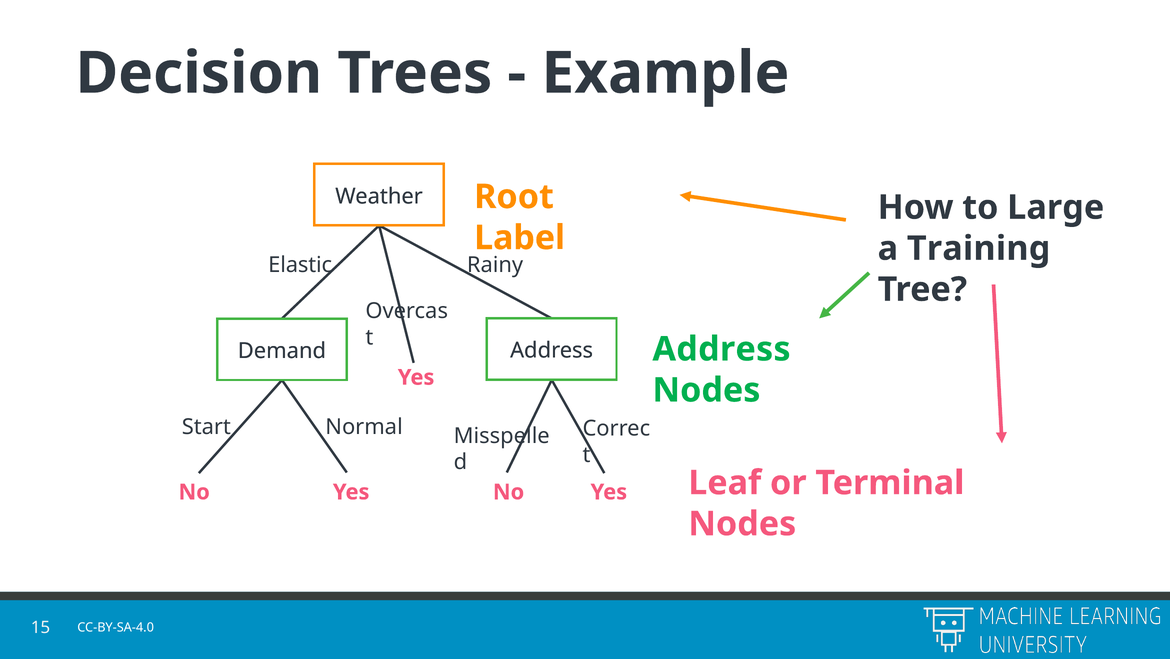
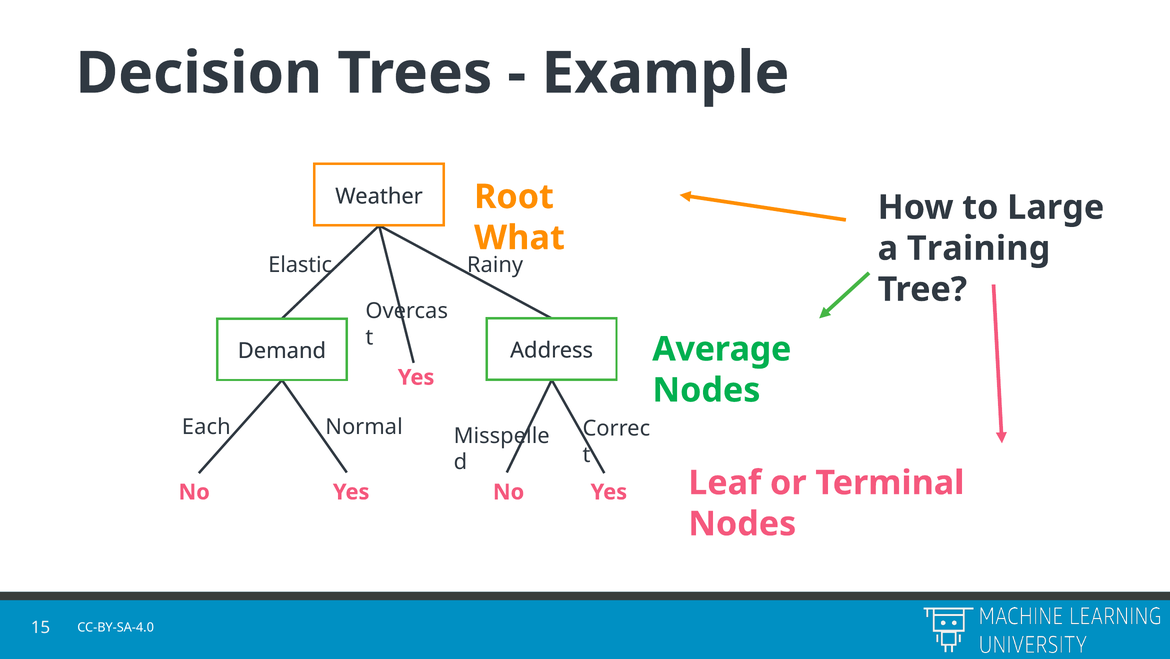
Label: Label -> What (519, 238)
Address: Address -> Average (722, 349)
Start: Start -> Each (206, 426)
